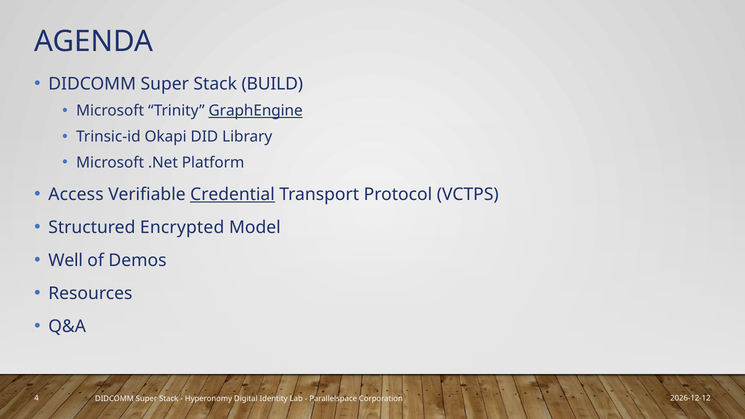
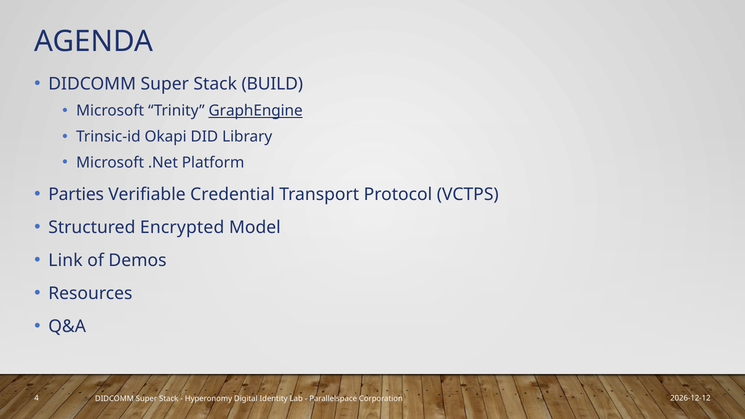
Access: Access -> Parties (76, 195)
Credential underline: present -> none (233, 195)
Well: Well -> Link (65, 261)
